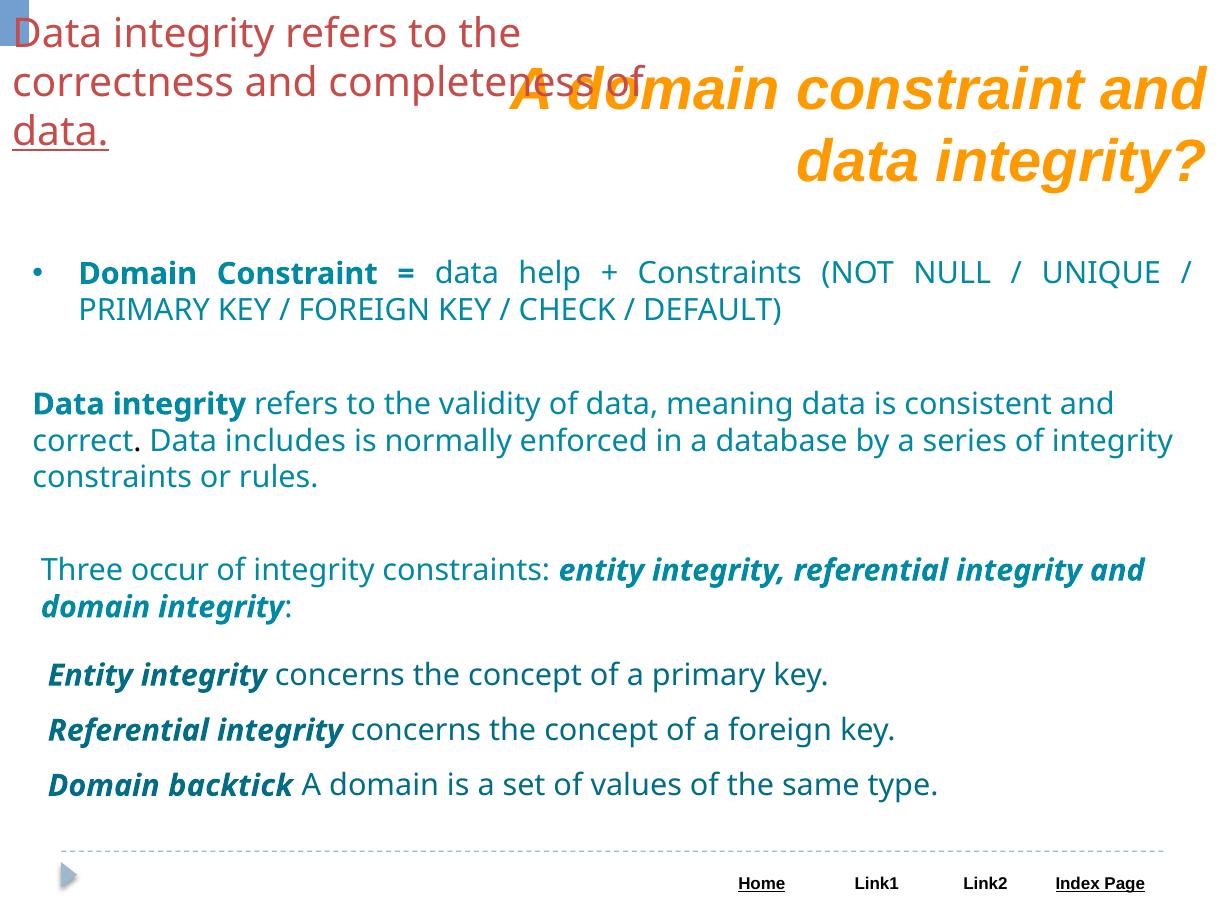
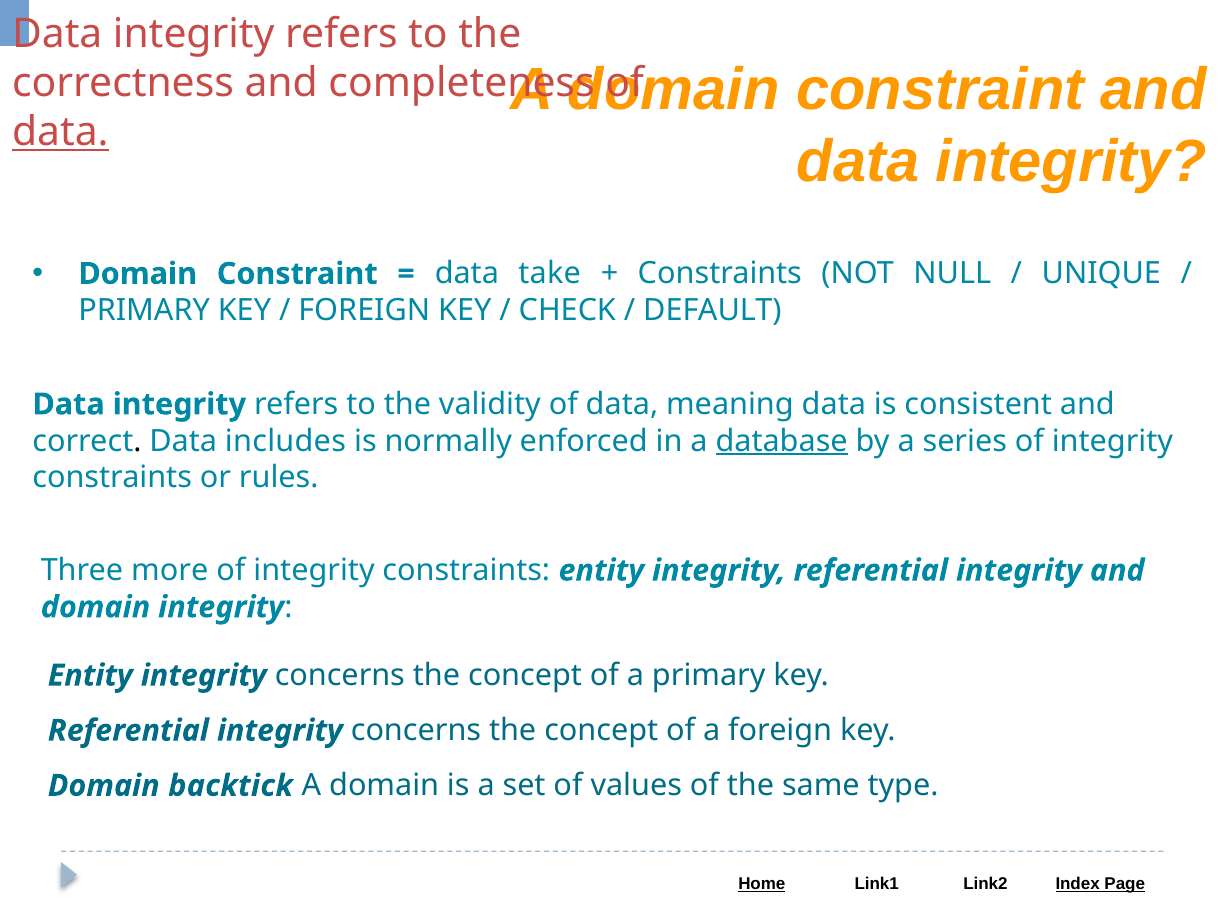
help: help -> take (550, 274)
database underline: none -> present (782, 441)
occur: occur -> more (170, 570)
